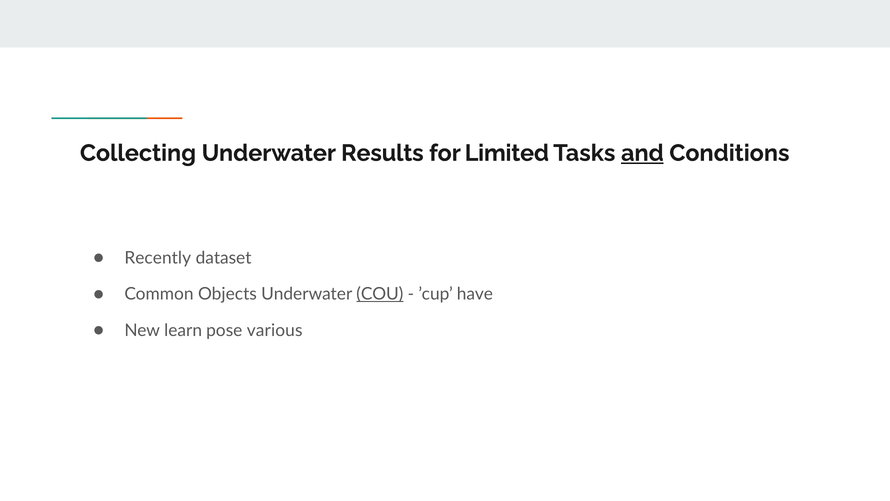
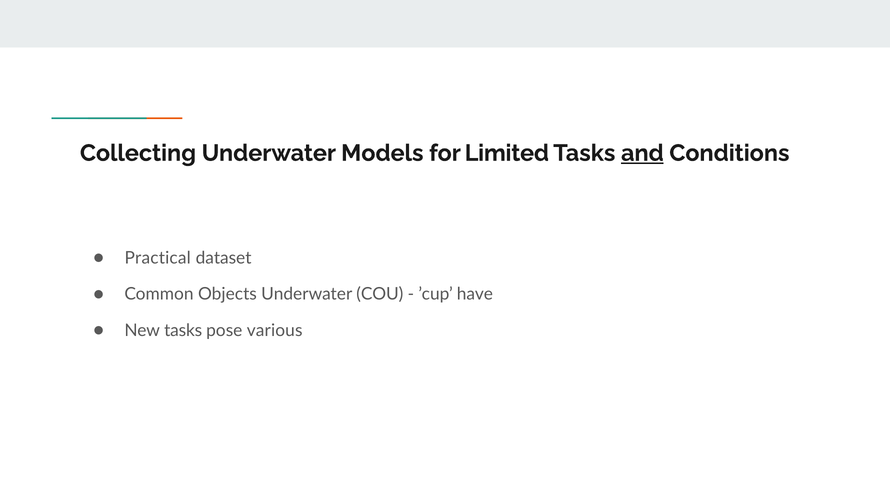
Results: Results -> Models (382, 153)
Recently: Recently -> Practical (158, 258)
COU underline: present -> none (380, 294)
New learn: learn -> tasks (183, 330)
